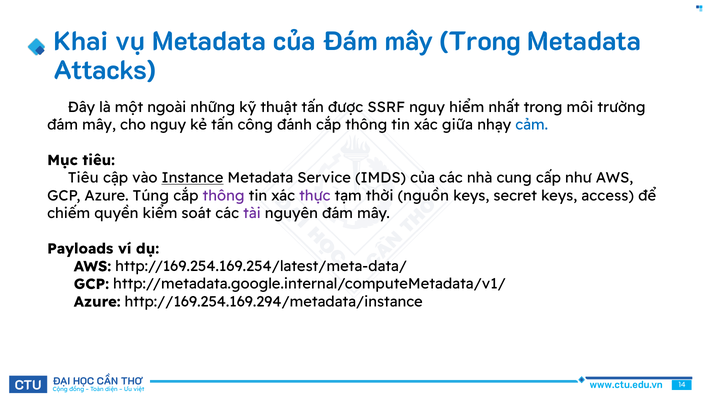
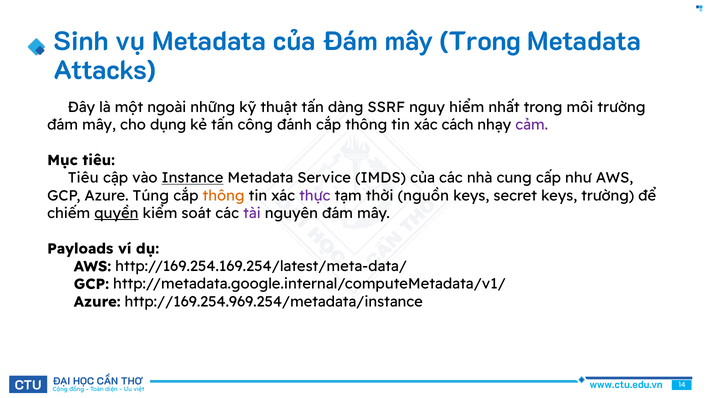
Khai: Khai -> Sinh (81, 42)
được: được -> dàng (346, 107)
cho nguy: nguy -> dụng (168, 125)
giữa: giữa -> cách (458, 125)
cảm colour: blue -> purple (532, 125)
thông colour: purple -> orange (224, 196)
keys access: access -> trường (608, 196)
quyền underline: none -> present (116, 213)
http://169.254.169.294/metadata/instance: http://169.254.169.294/metadata/instance -> http://169.254.969.254/metadata/instance (274, 302)
